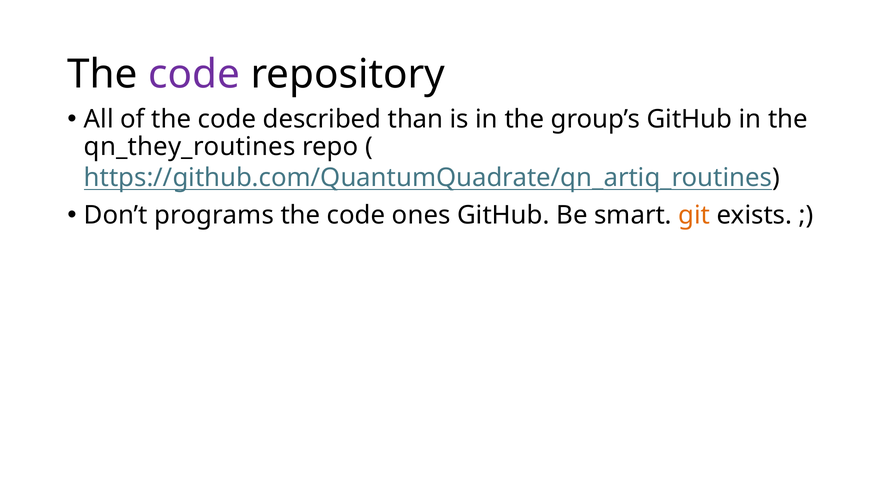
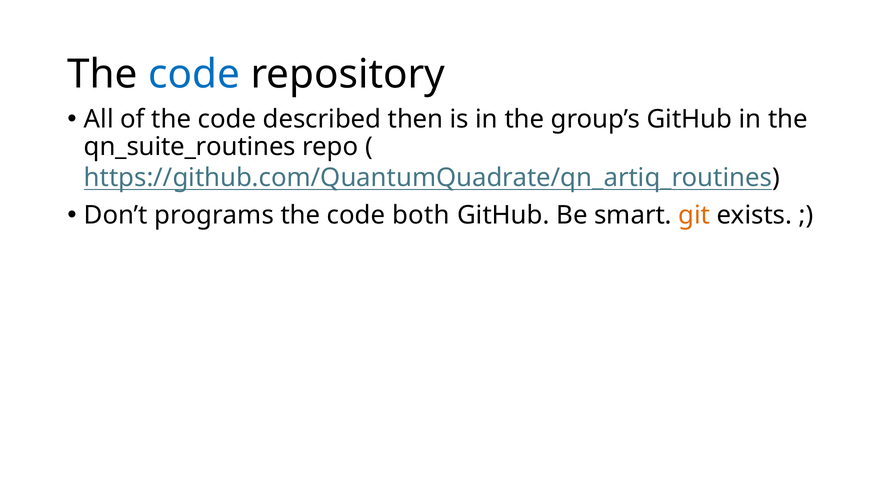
code colour: purple -> blue (194, 74)
than: than -> then (416, 119)
qn_they_routines: qn_they_routines -> qn_suite_routines (190, 147)
ones: ones -> both (421, 216)
